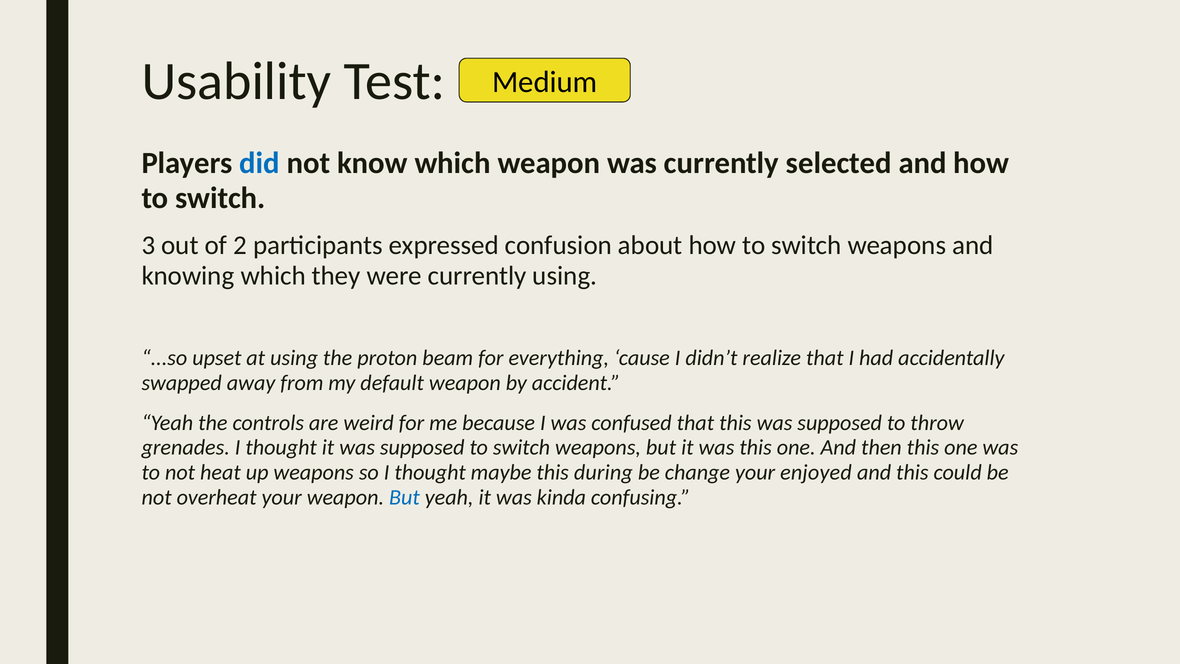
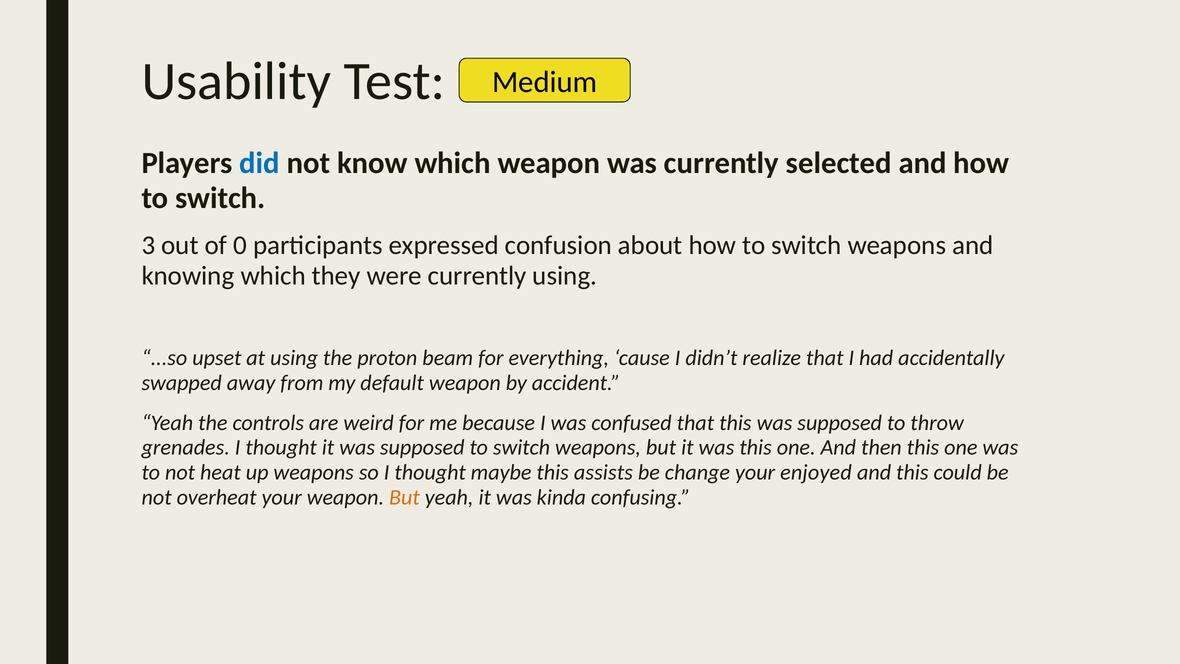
2: 2 -> 0 (240, 245)
during: during -> assists (603, 472)
But colour: blue -> orange (404, 497)
